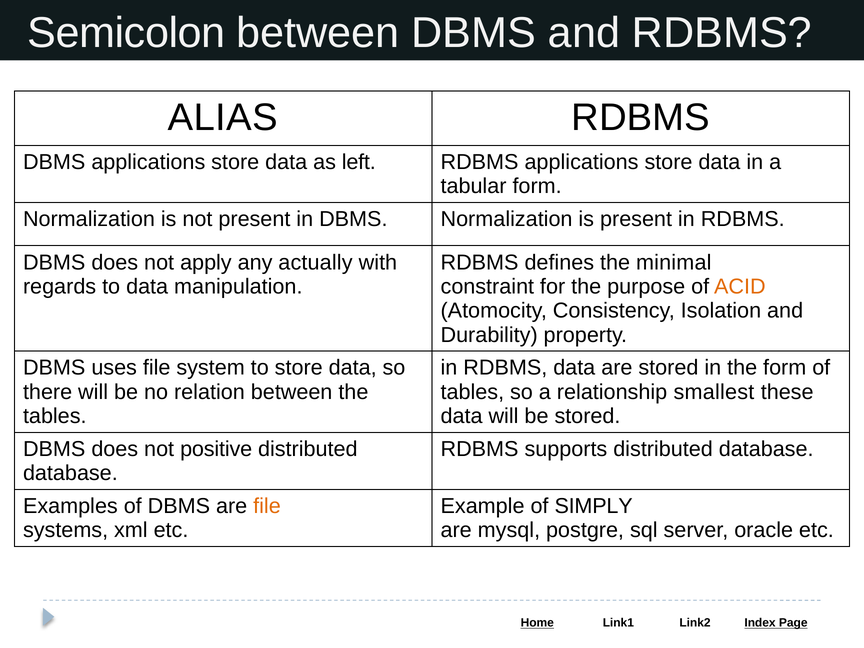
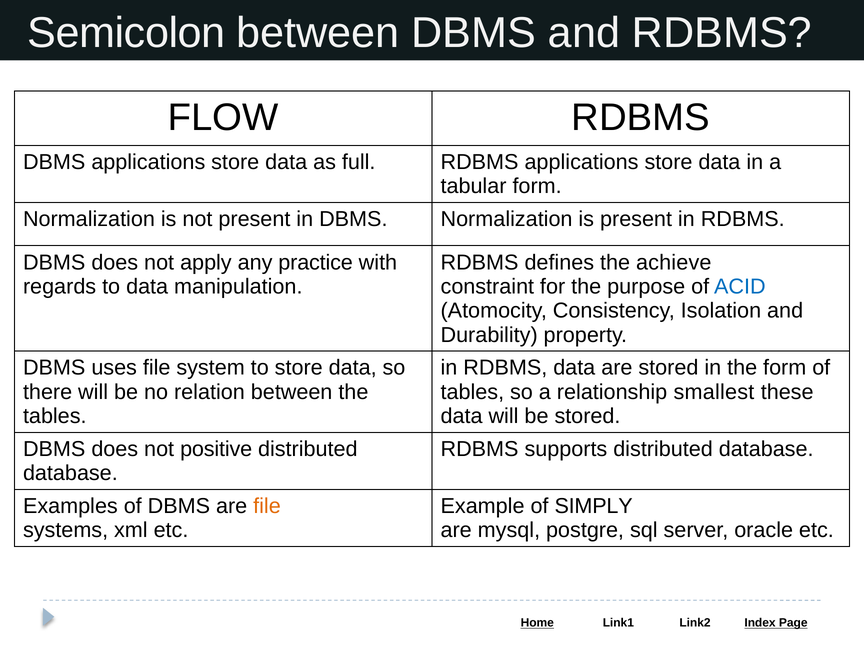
ALIAS: ALIAS -> FLOW (223, 117)
left: left -> full (359, 162)
actually: actually -> practice (316, 262)
minimal: minimal -> achieve (674, 262)
ACID colour: orange -> blue (740, 287)
